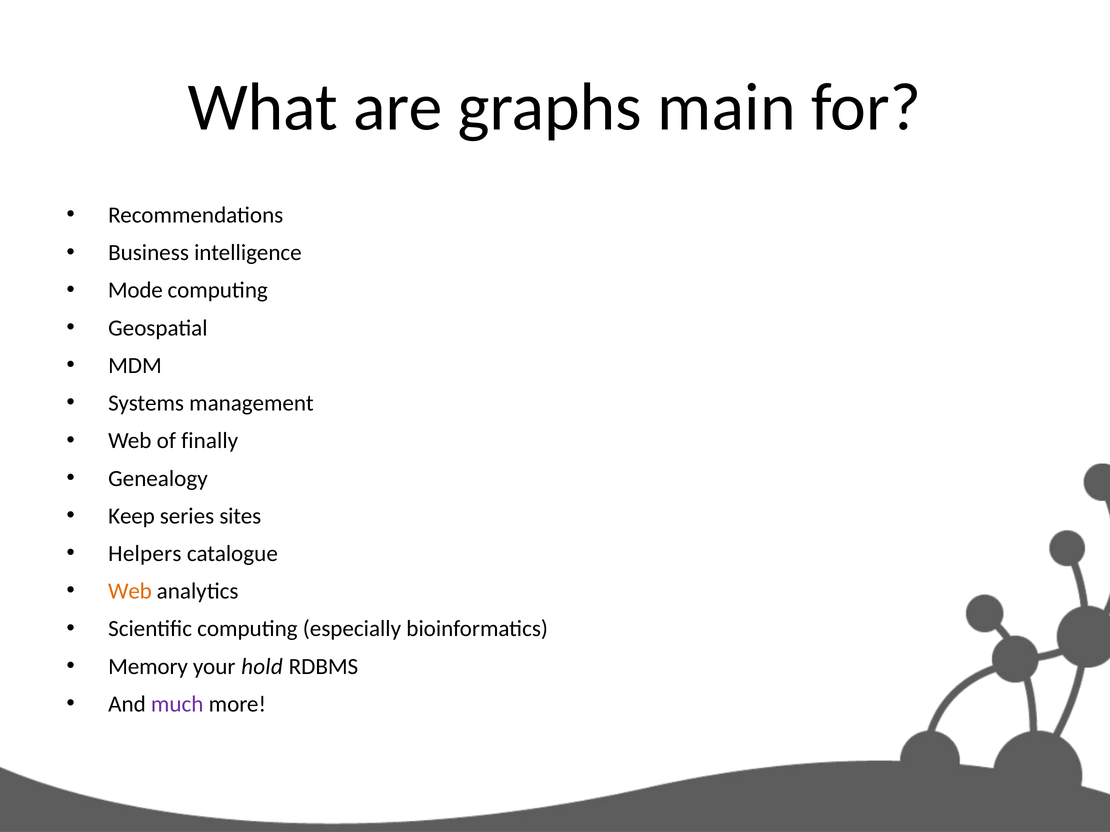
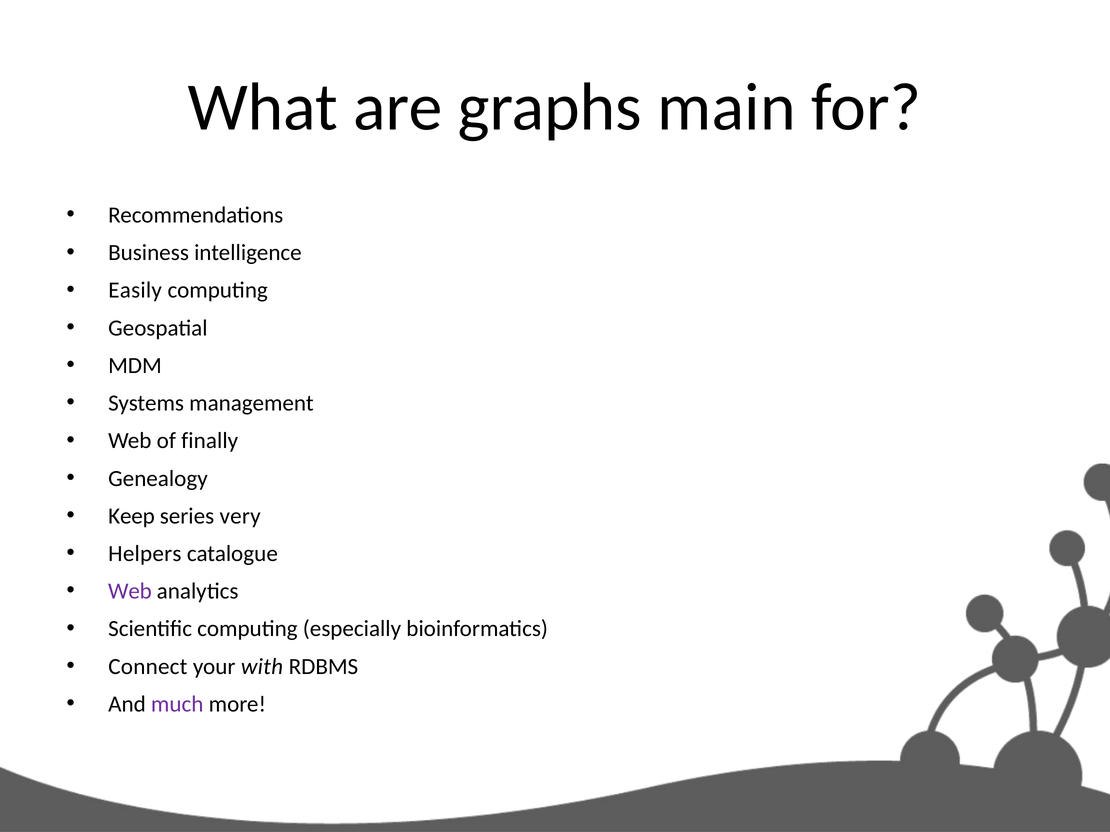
Mode: Mode -> Easily (135, 291)
sites: sites -> very (240, 516)
Web colour: orange -> purple (130, 592)
Memory: Memory -> Connect (148, 667)
hold: hold -> with (262, 667)
